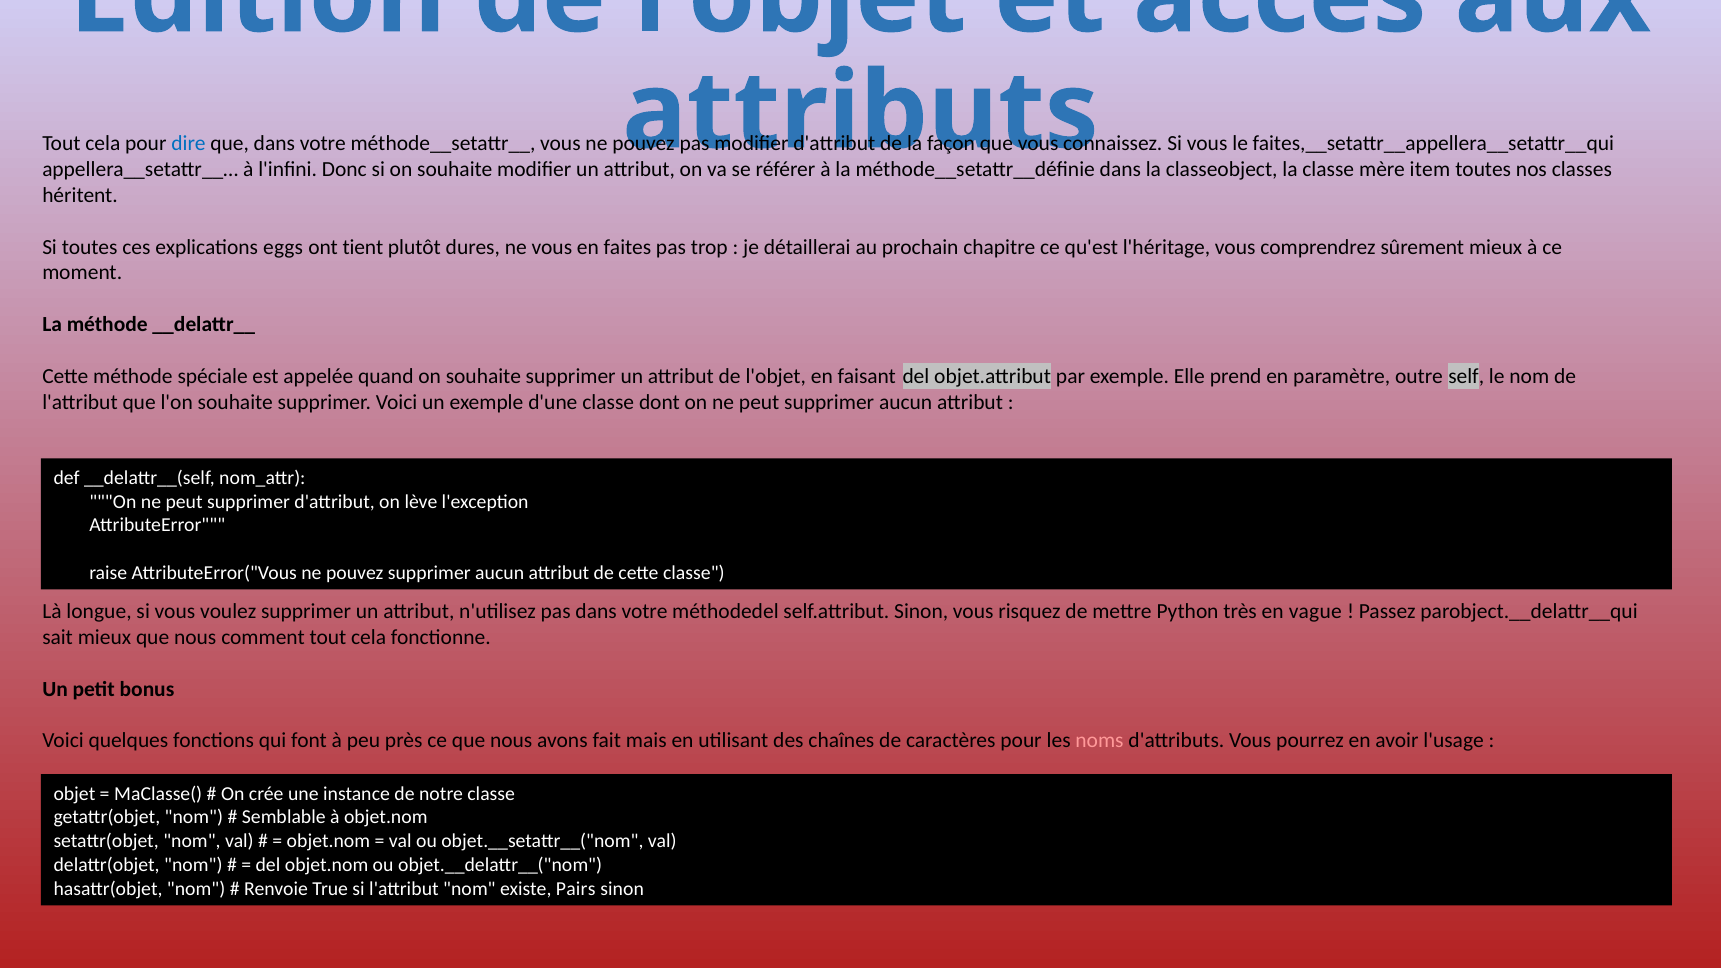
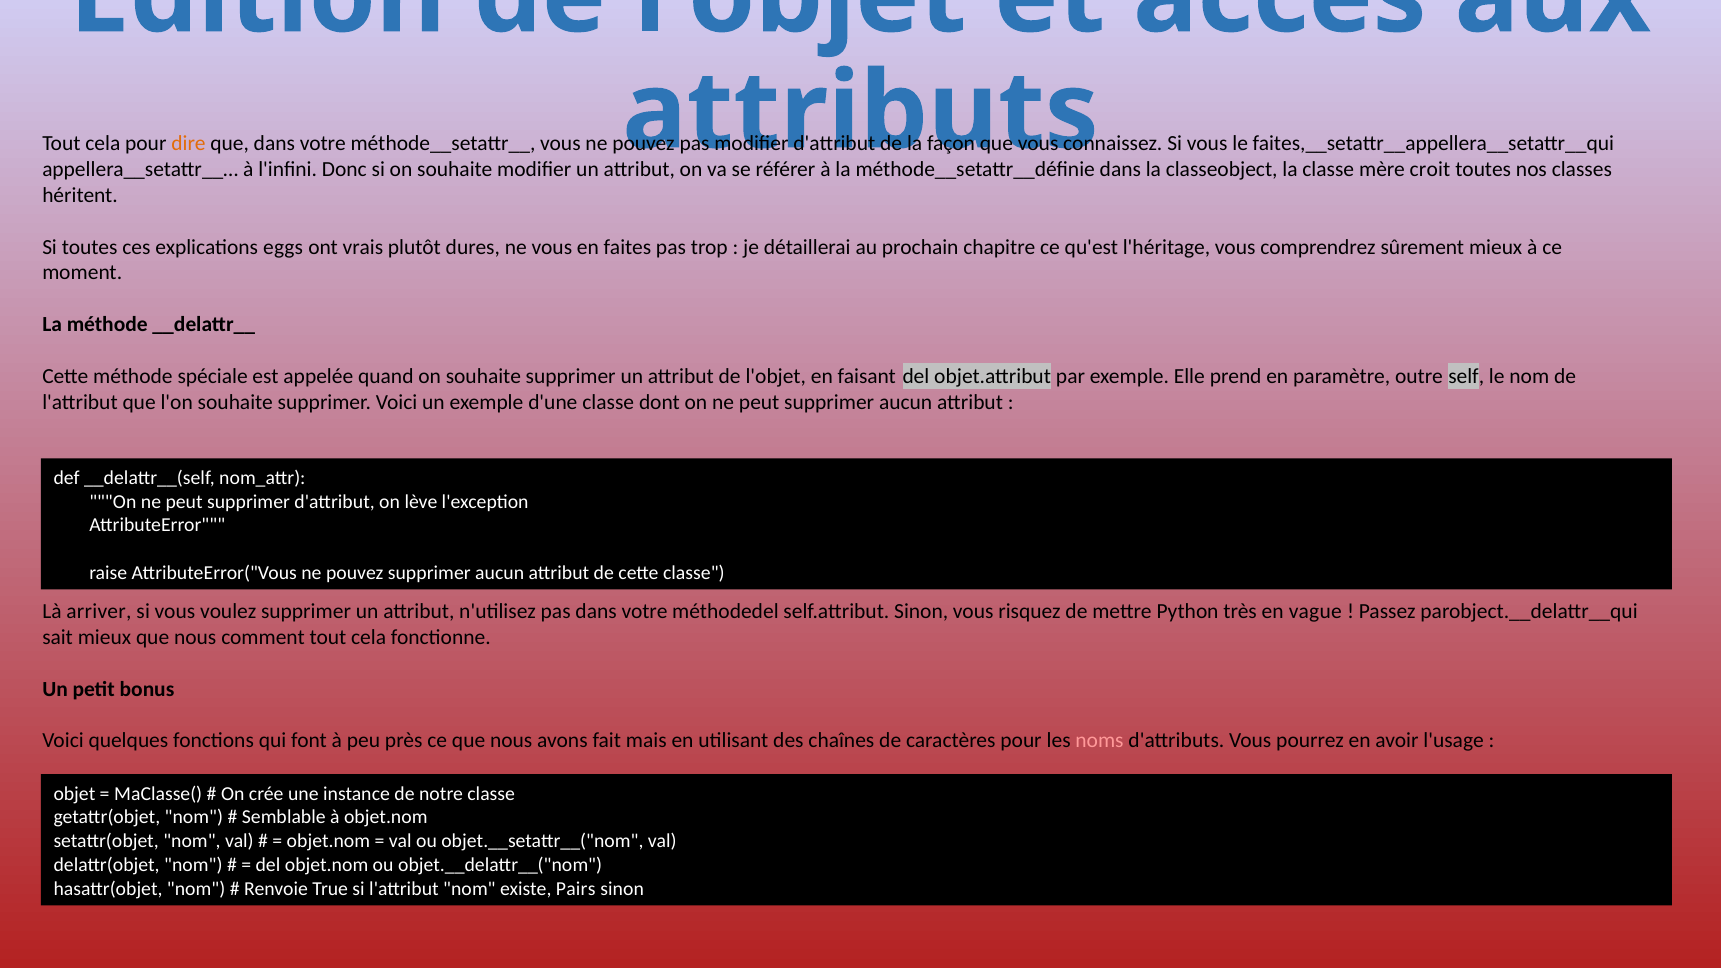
dire colour: blue -> orange (189, 144)
item: item -> croit (1430, 170)
tient: tient -> vrais (363, 247)
longue: longue -> arriver (99, 612)
